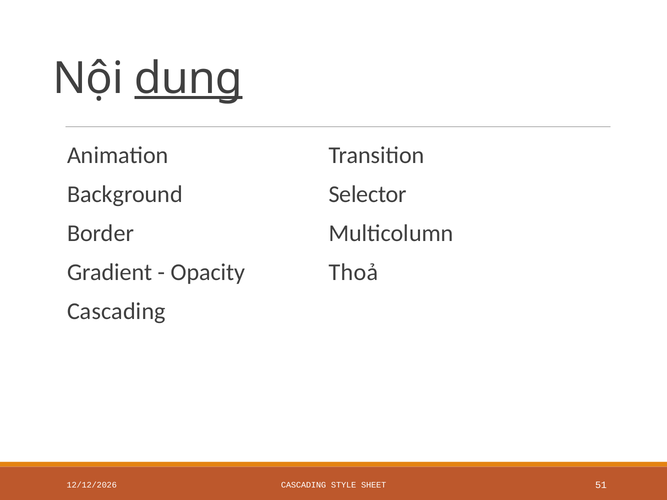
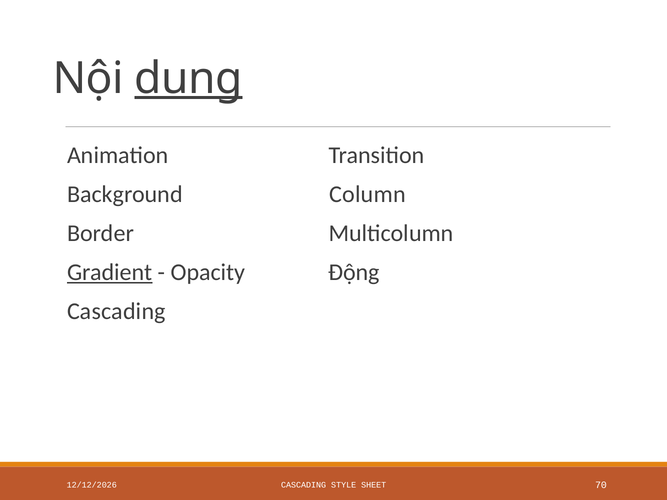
Selector: Selector -> Column (367, 194)
Gradient underline: none -> present (110, 272)
Thoả: Thoả -> Động (354, 272)
51: 51 -> 70 (601, 485)
